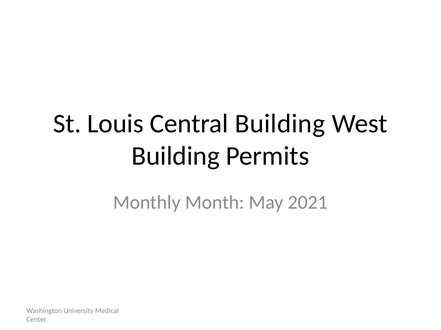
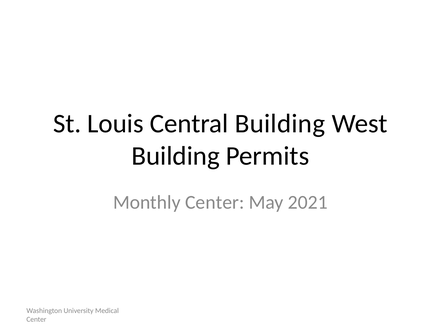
Monthly Month: Month -> Center (215, 203)
